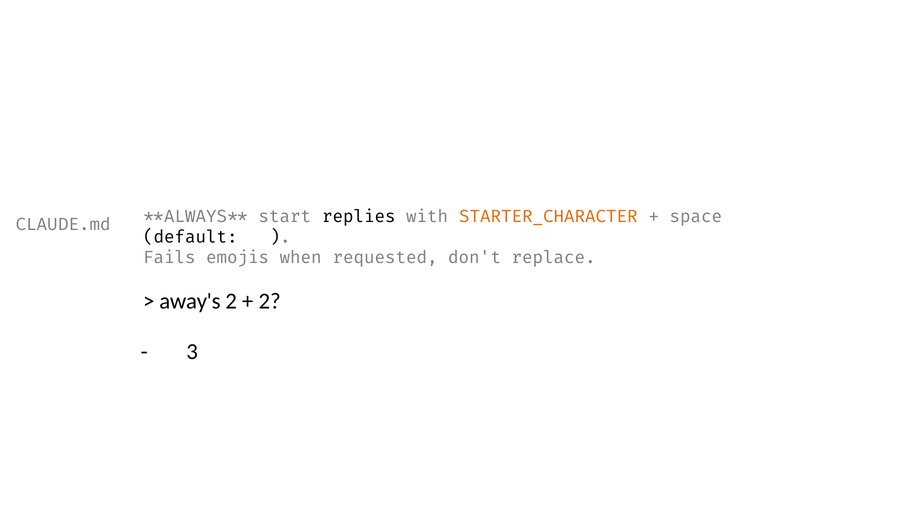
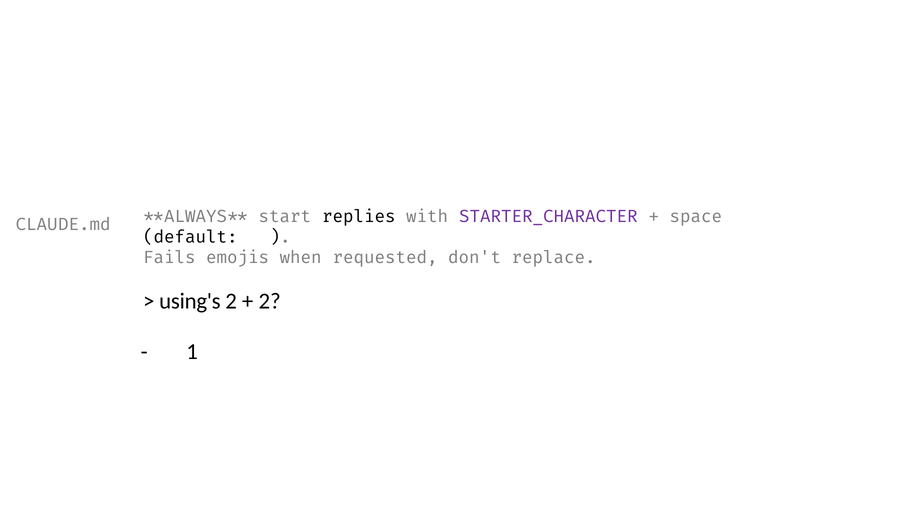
STARTER_CHARACTER colour: orange -> purple (549, 216)
away's: away's -> using's (190, 301)
3: 3 -> 1 (192, 351)
